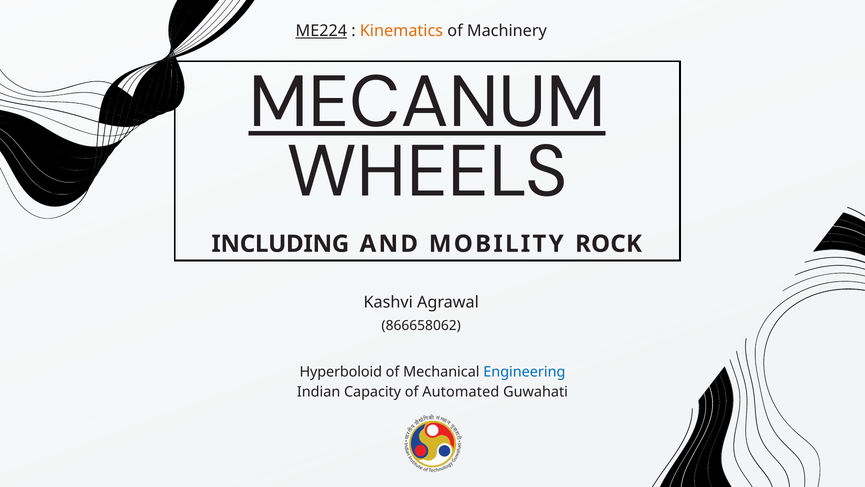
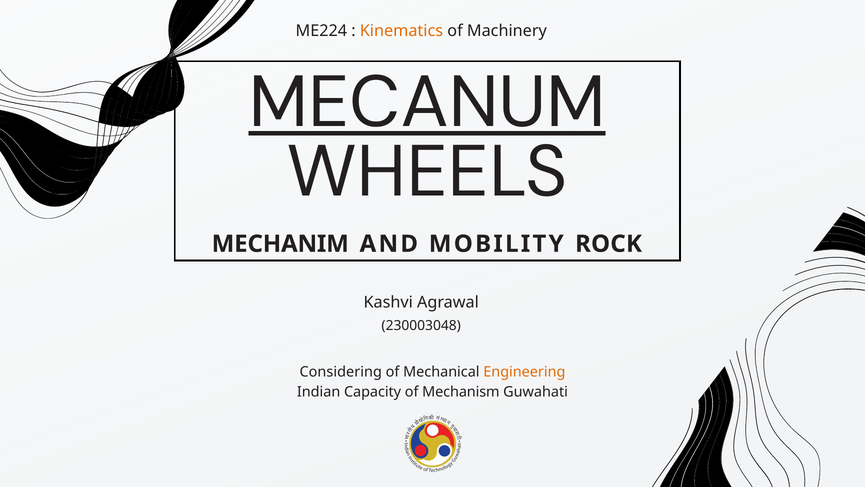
ME224 underline: present -> none (321, 31)
INCLUDING: INCLUDING -> MECHANIM (280, 244)
866658062: 866658062 -> 230003048 (421, 325)
Hyperboloid: Hyperboloid -> Considering (341, 371)
Engineering colour: blue -> orange (524, 371)
Automated: Automated -> Mechanism (461, 392)
